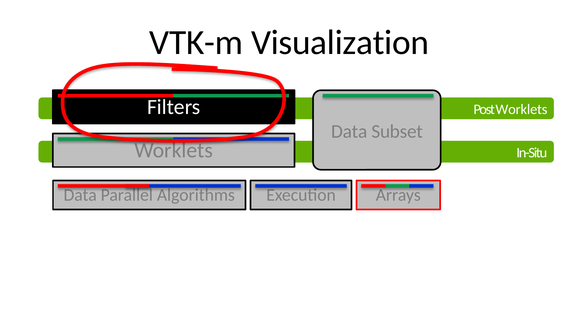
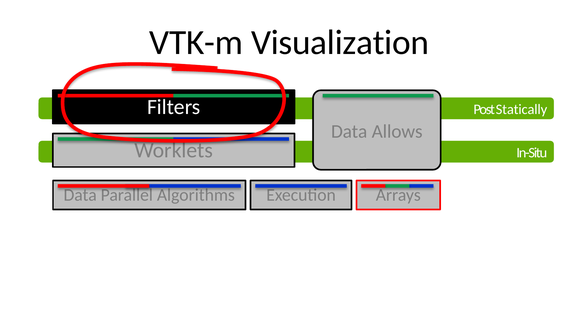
Post Worklets: Worklets -> Statically (521, 109)
Subset: Subset -> Allows (397, 132)
